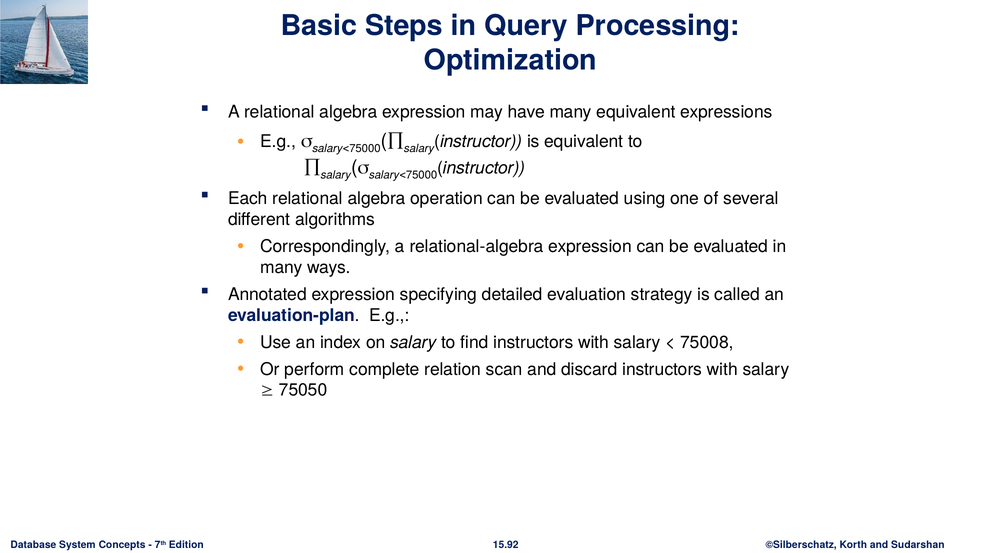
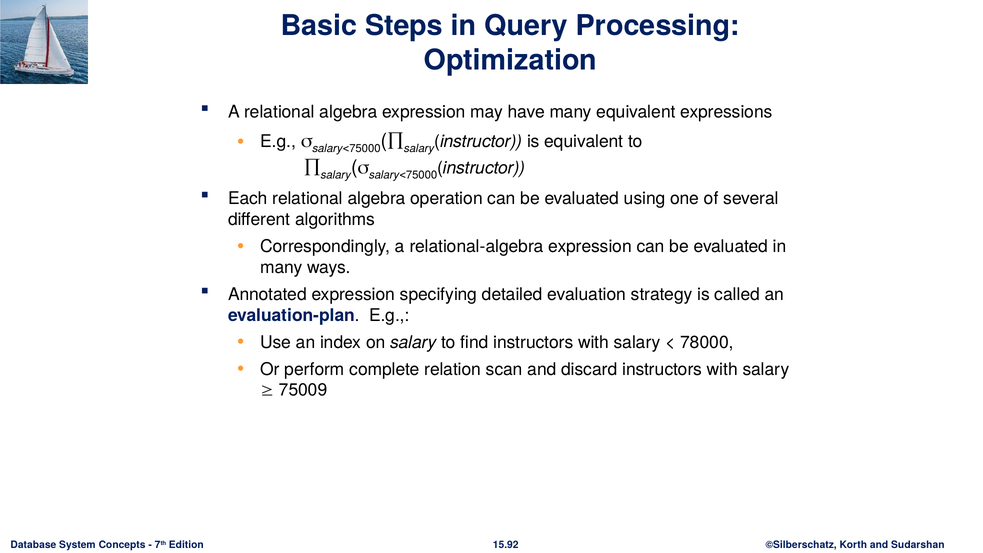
75008: 75008 -> 78000 (707, 342)
75050: 75050 -> 75009 (303, 390)
